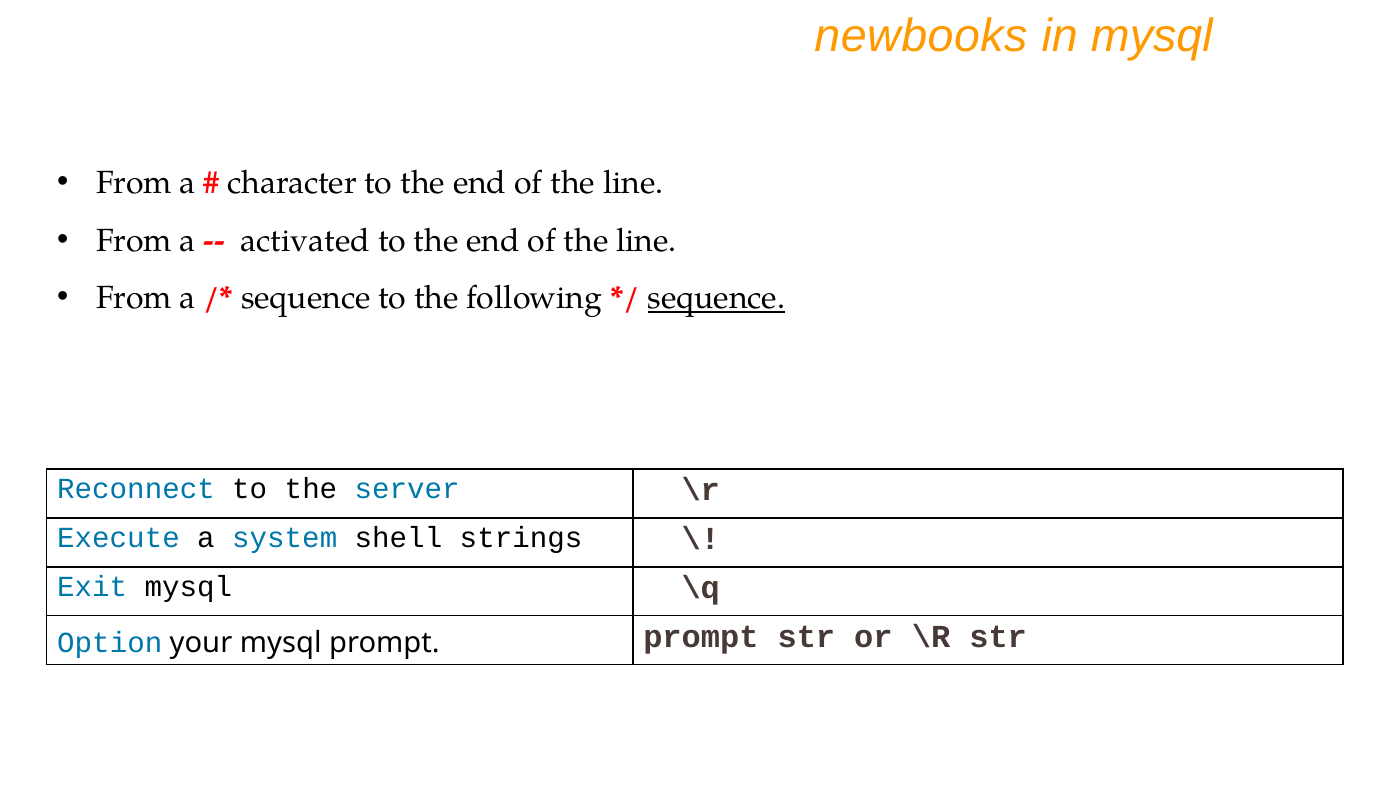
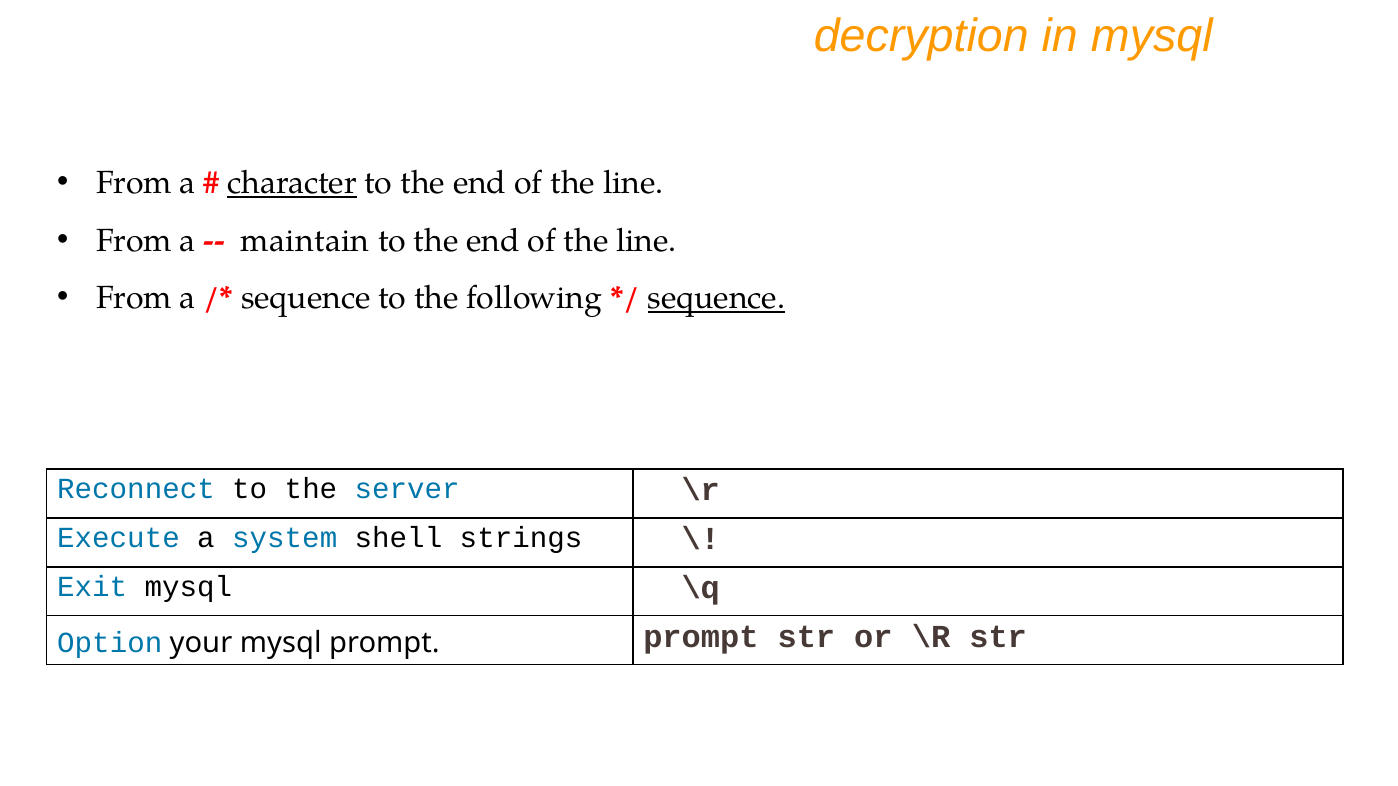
newbooks: newbooks -> decryption (921, 36)
character underline: none -> present (292, 183)
activated: activated -> maintain (305, 241)
